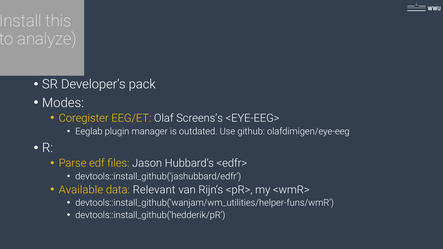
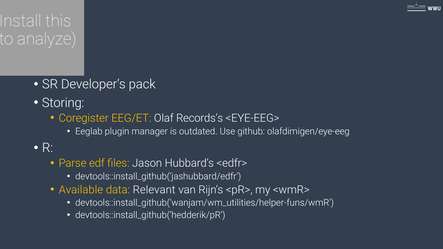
Modes: Modes -> Storing (63, 103)
Screens‘s: Screens‘s -> Records‘s (200, 118)
